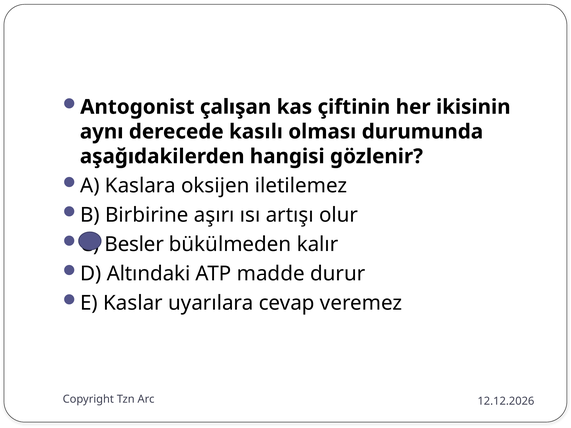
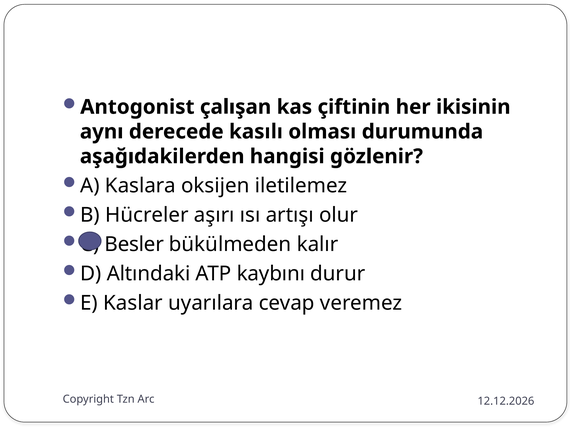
Birbirine: Birbirine -> Hücreler (147, 215)
madde: madde -> kaybını (271, 274)
